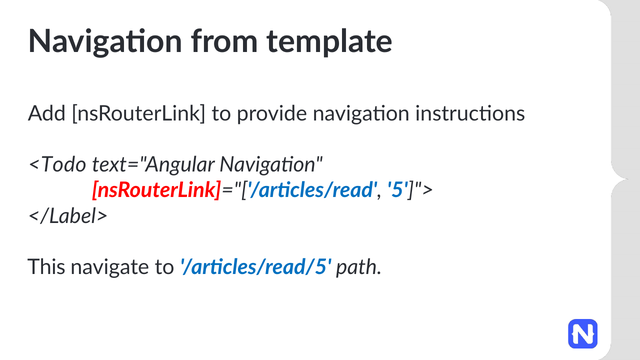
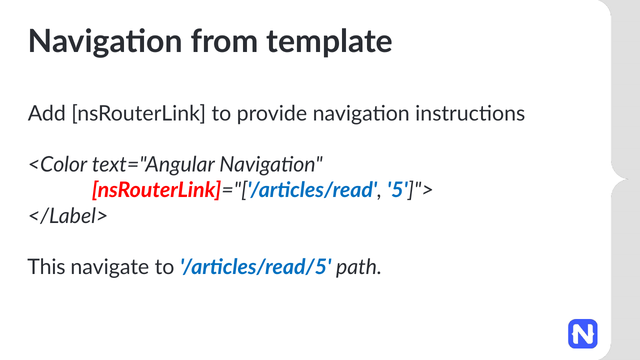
<Todo: <Todo -> <Color (57, 165)
